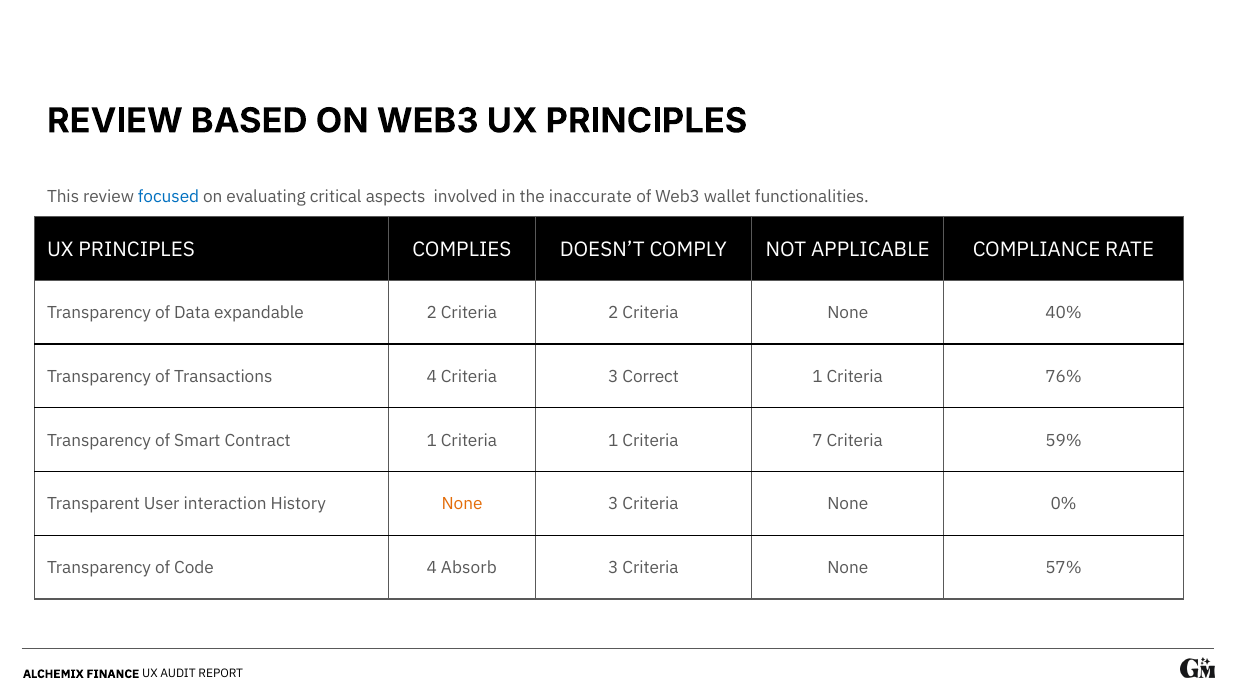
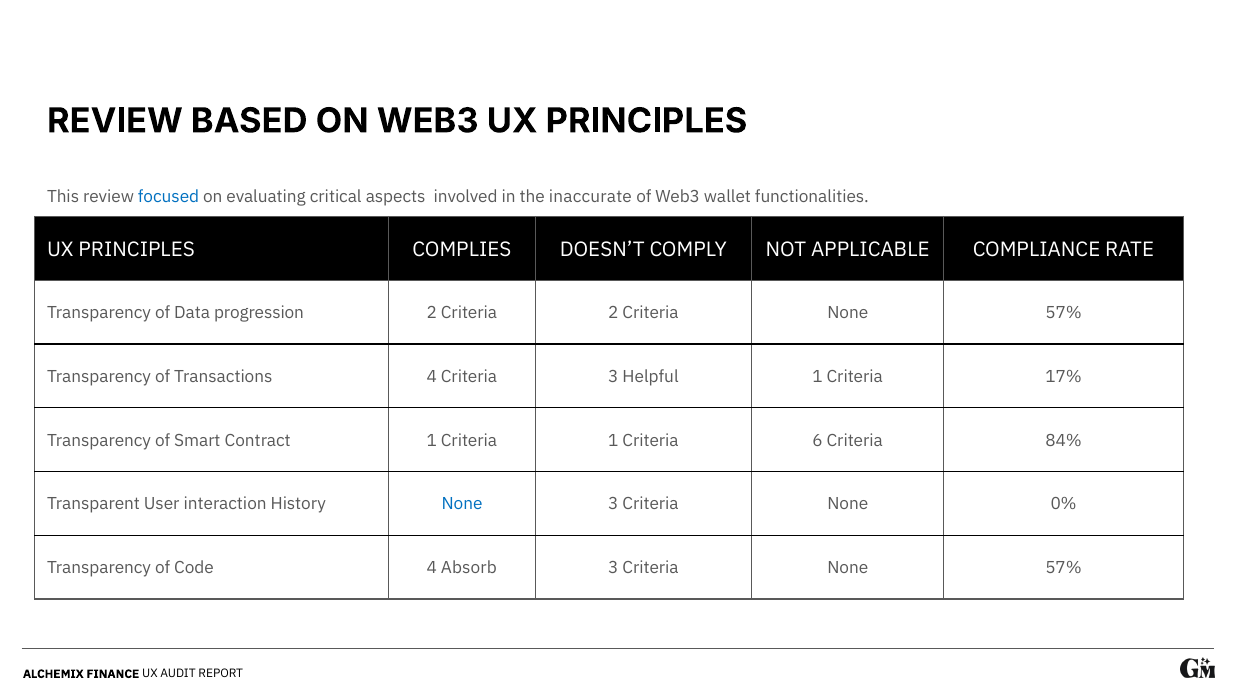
expandable: expandable -> progression (259, 313)
2 Criteria None 40%: 40% -> 57% (1064, 313)
Correct: Correct -> Helpful (651, 377)
76%: 76% -> 17% (1064, 377)
7: 7 -> 6 (818, 440)
59%: 59% -> 84% (1064, 440)
None colour: orange -> blue (462, 504)
